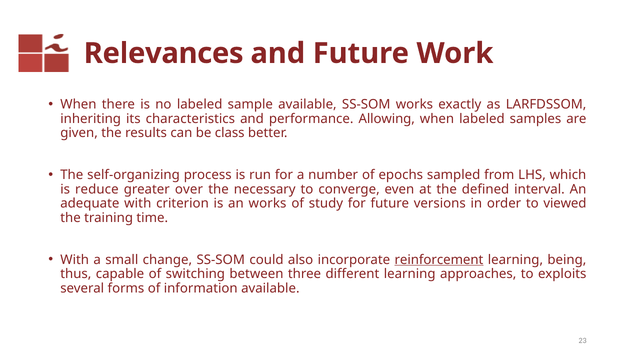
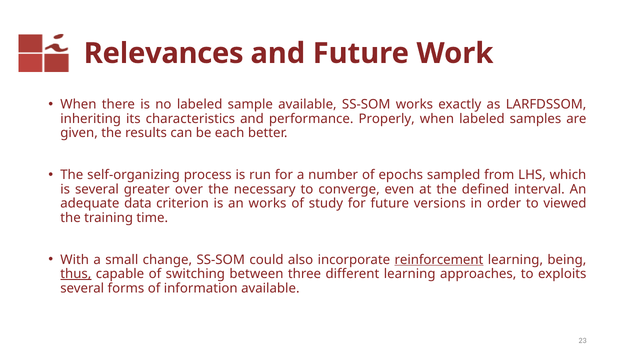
Allowing: Allowing -> Properly (387, 119)
class: class -> each (230, 133)
is reduce: reduce -> several (97, 189)
adequate with: with -> data (138, 204)
thus underline: none -> present (76, 274)
